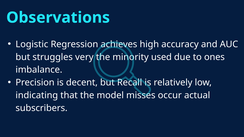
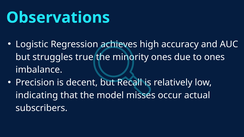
very: very -> true (84, 57)
used: used -> ones (161, 57)
